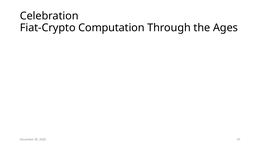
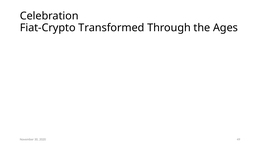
Computation: Computation -> Transformed (111, 28)
